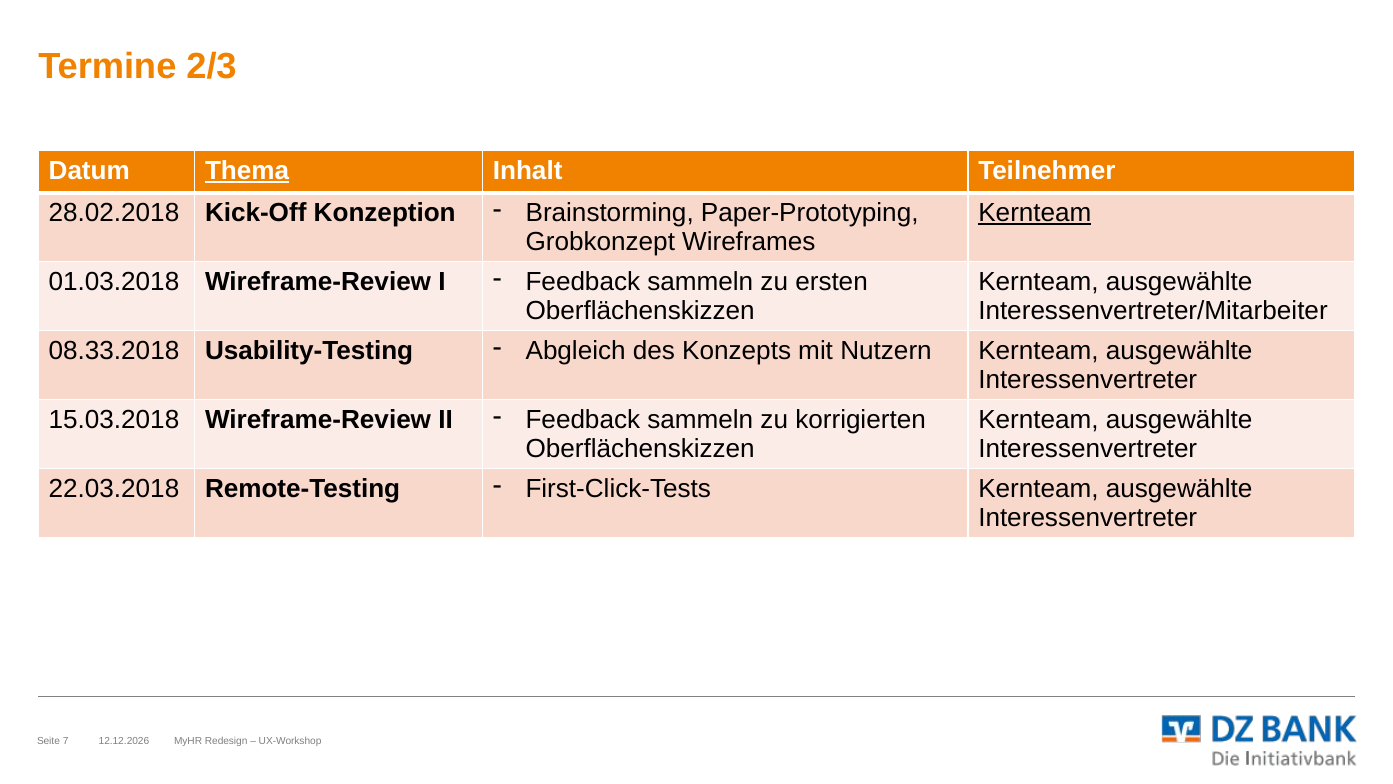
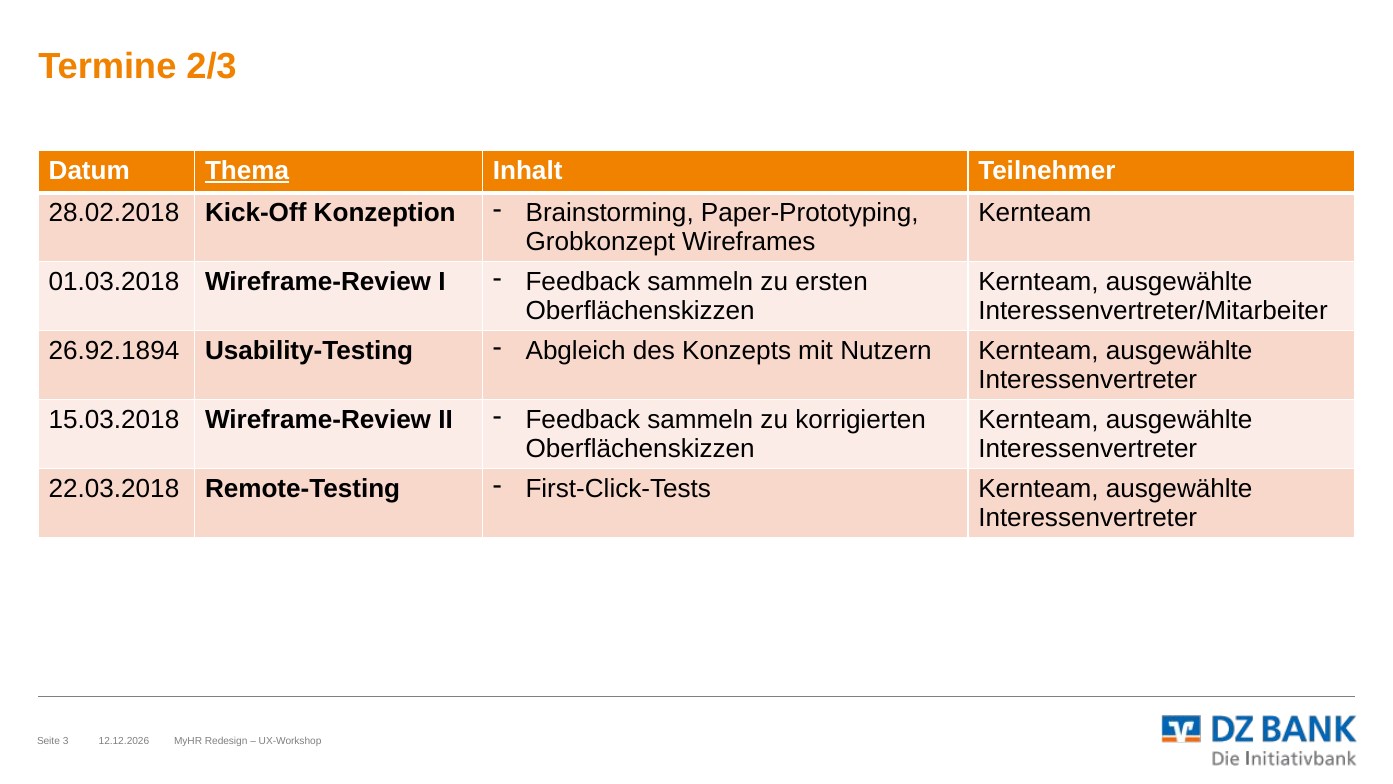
Kernteam underline: present -> none (1035, 213)
08.33.2018: 08.33.2018 -> 26.92.1894 (114, 351)
7: 7 -> 3 (66, 740)
